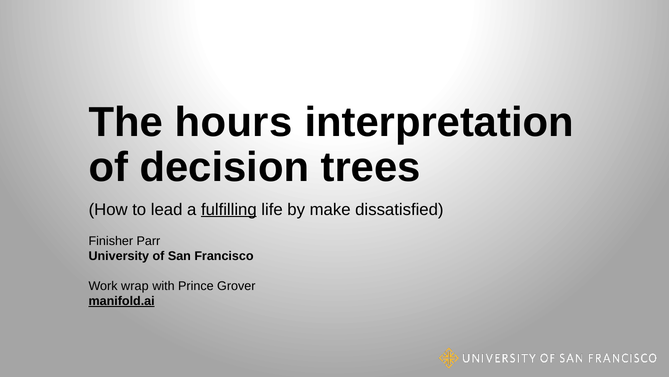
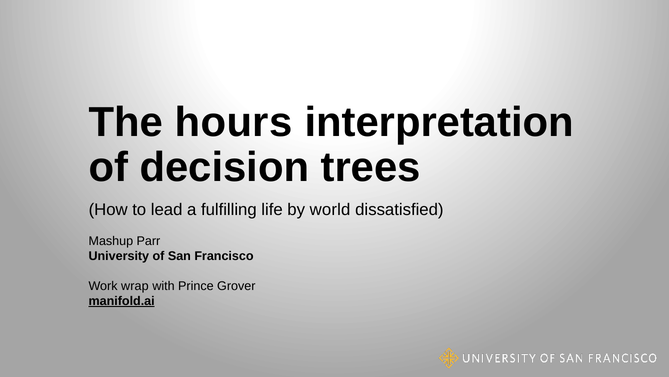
fulfilling underline: present -> none (229, 209)
make: make -> world (330, 209)
Finisher: Finisher -> Mashup (111, 240)
